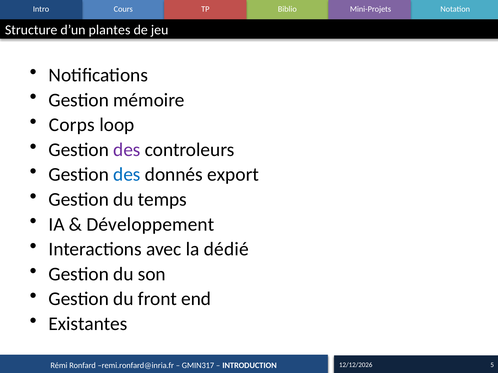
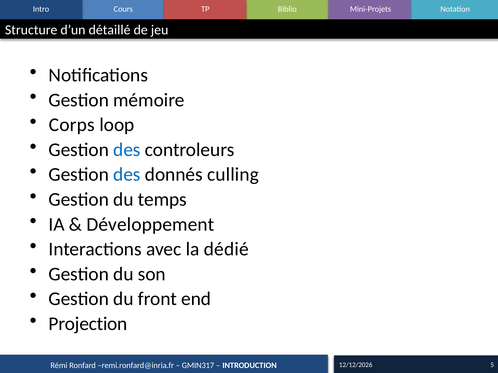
plantes: plantes -> détaillé (110, 30)
des colour: purple -> blue (127, 150)
export: export -> culling (233, 175)
Existantes: Existantes -> Projection (88, 324)
